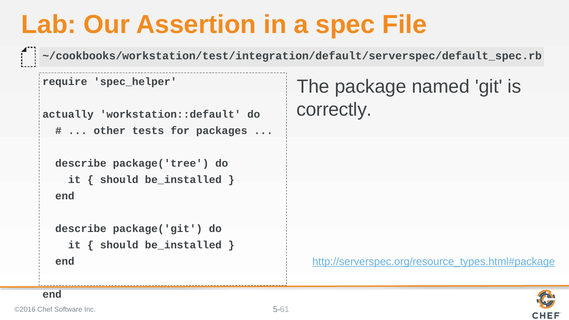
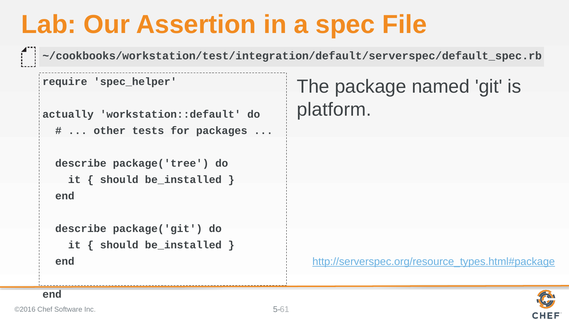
correctly: correctly -> platform (334, 109)
